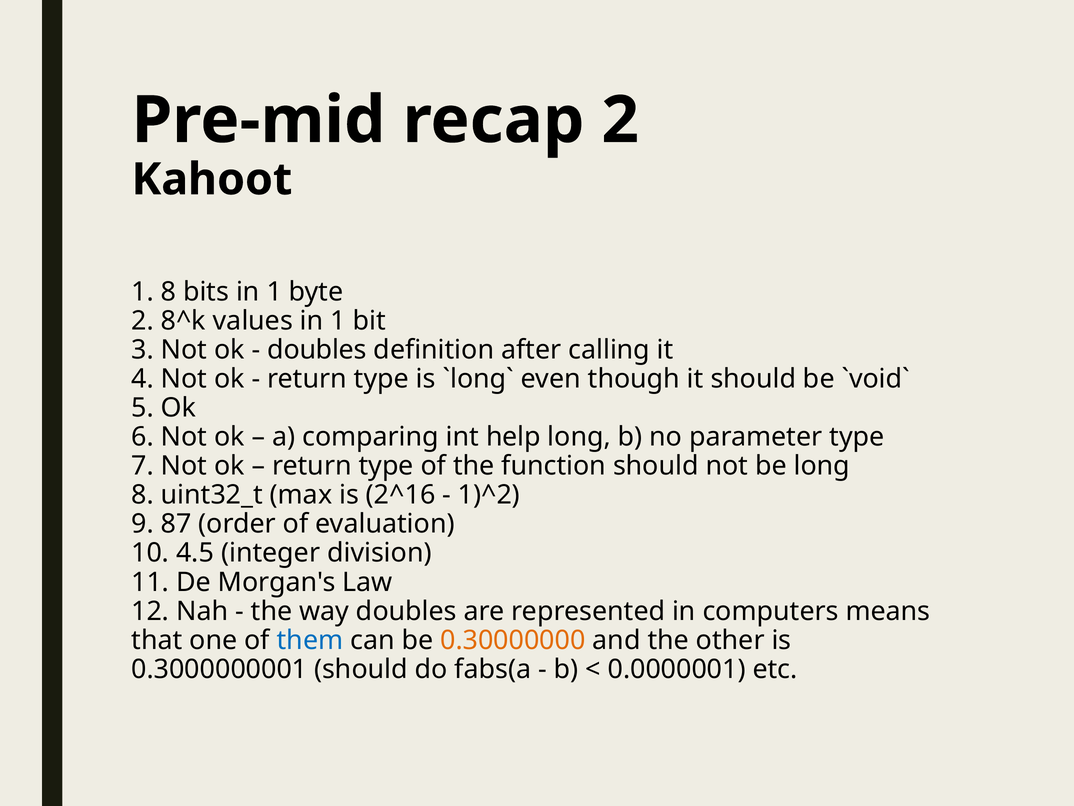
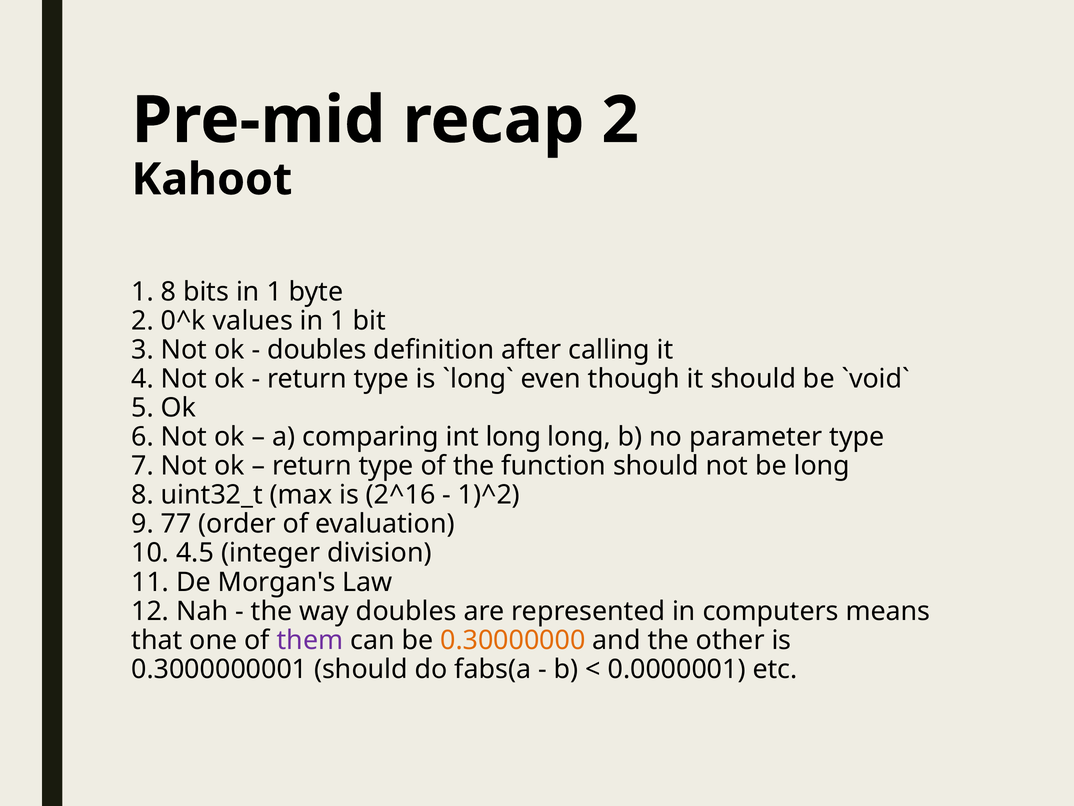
8^k: 8^k -> 0^k (183, 321)
int help: help -> long (513, 437)
87: 87 -> 77 (176, 524)
them colour: blue -> purple (310, 640)
